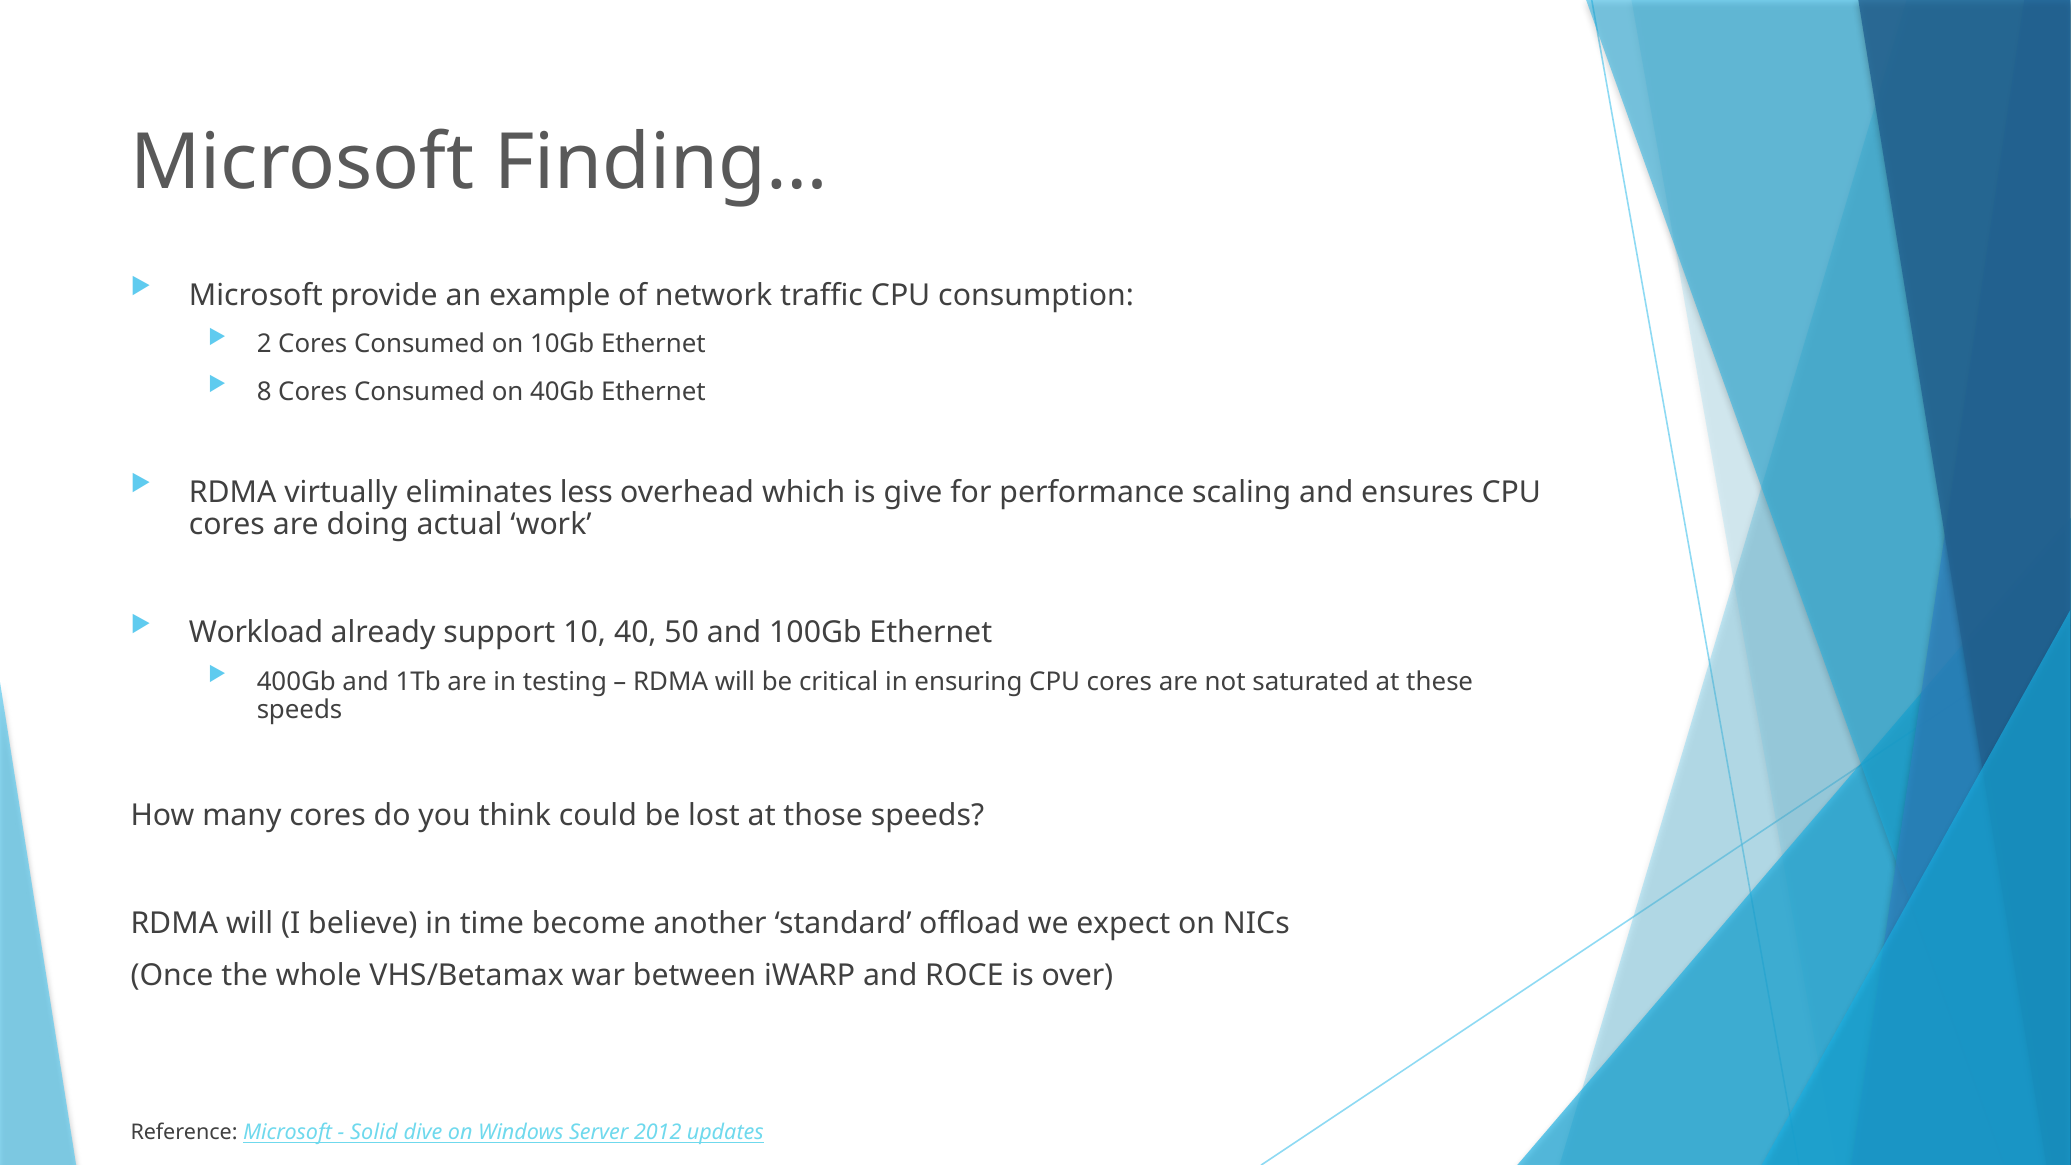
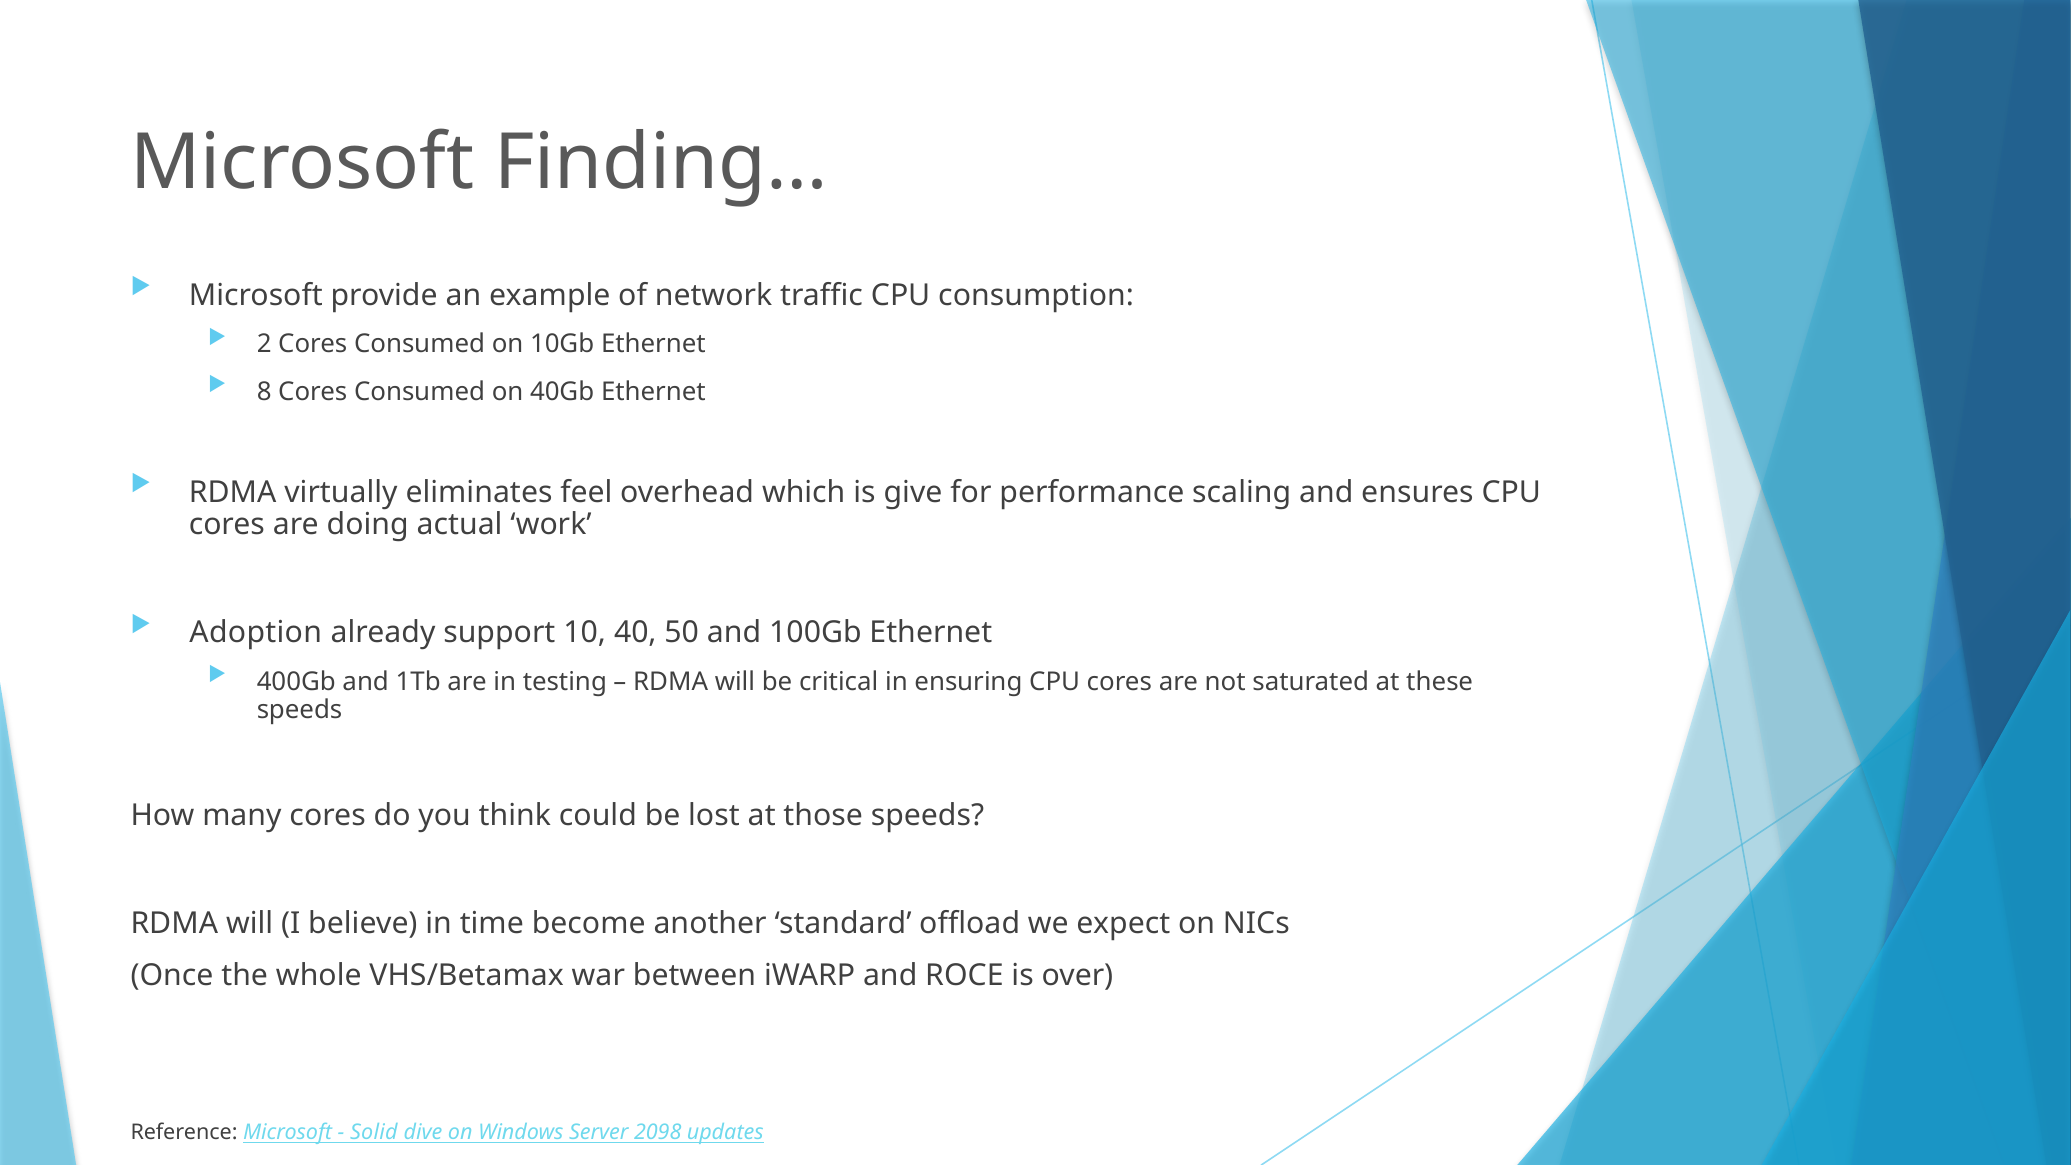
less: less -> feel (586, 492)
Workload: Workload -> Adoption (256, 633)
2012: 2012 -> 2098 (658, 1133)
